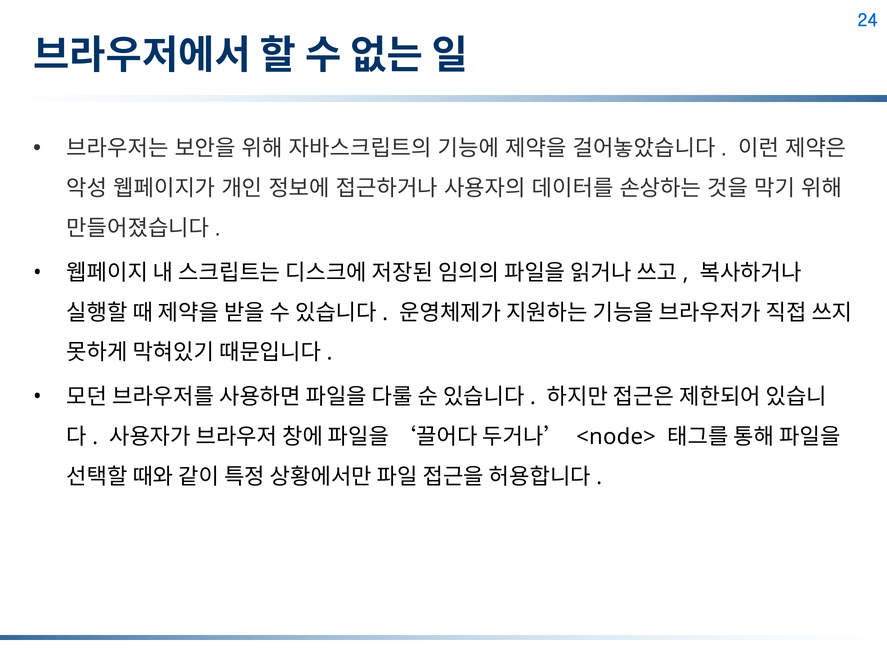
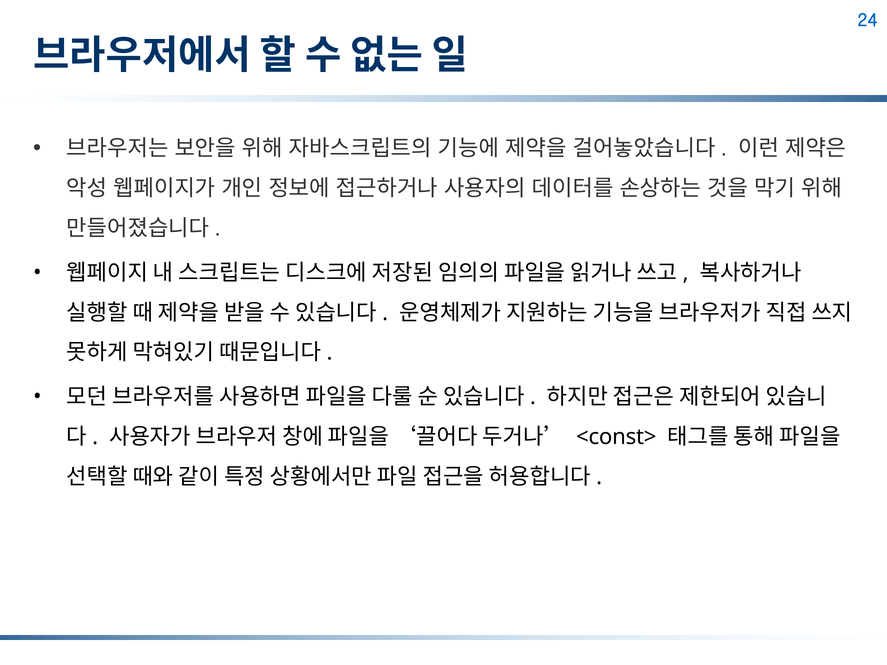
<node>: <node> -> <const> (616, 437)
